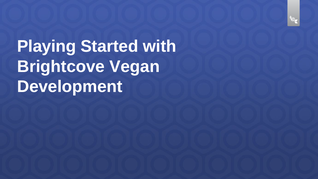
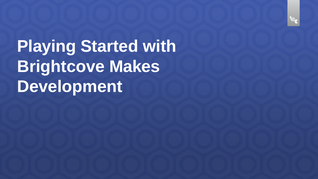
Vegan: Vegan -> Makes (135, 66)
